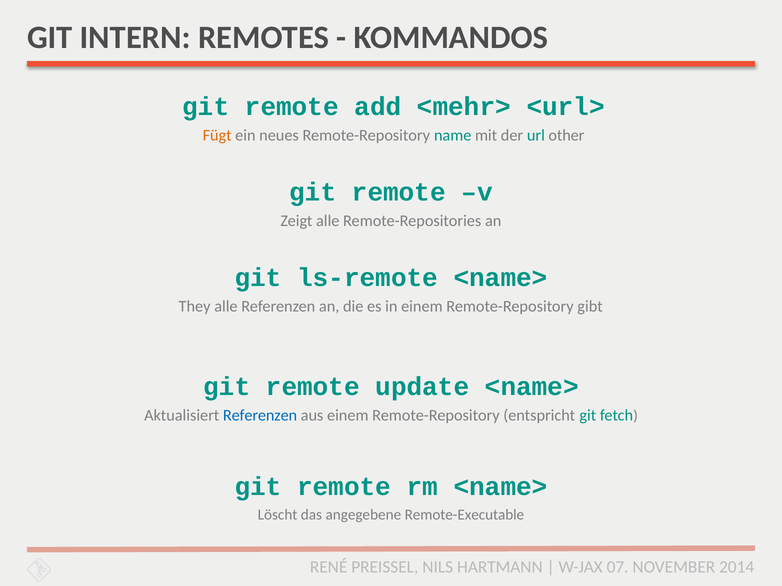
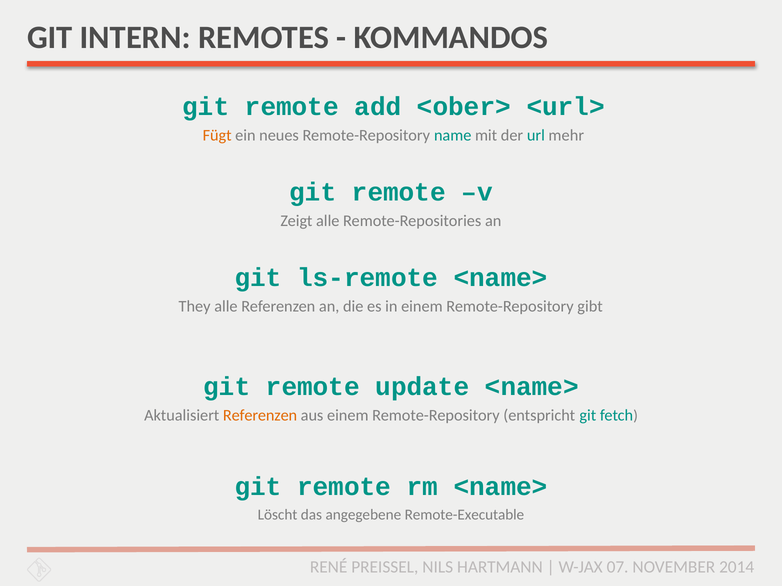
<mehr>: <mehr> -> <ober> (464, 107)
other: other -> mehr (566, 135)
Referenzen colour: blue -> orange (260, 416)
